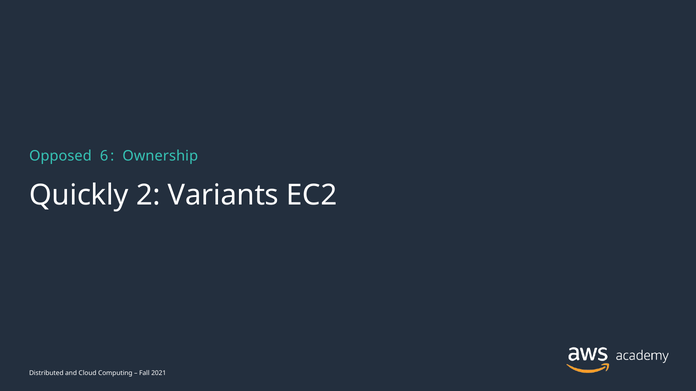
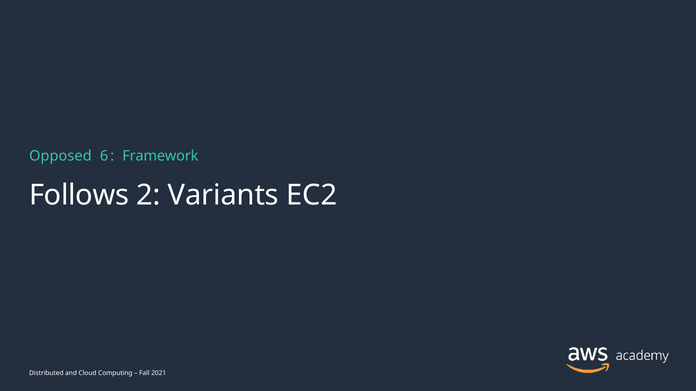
Ownership: Ownership -> Framework (160, 156)
Quickly: Quickly -> Follows (79, 196)
